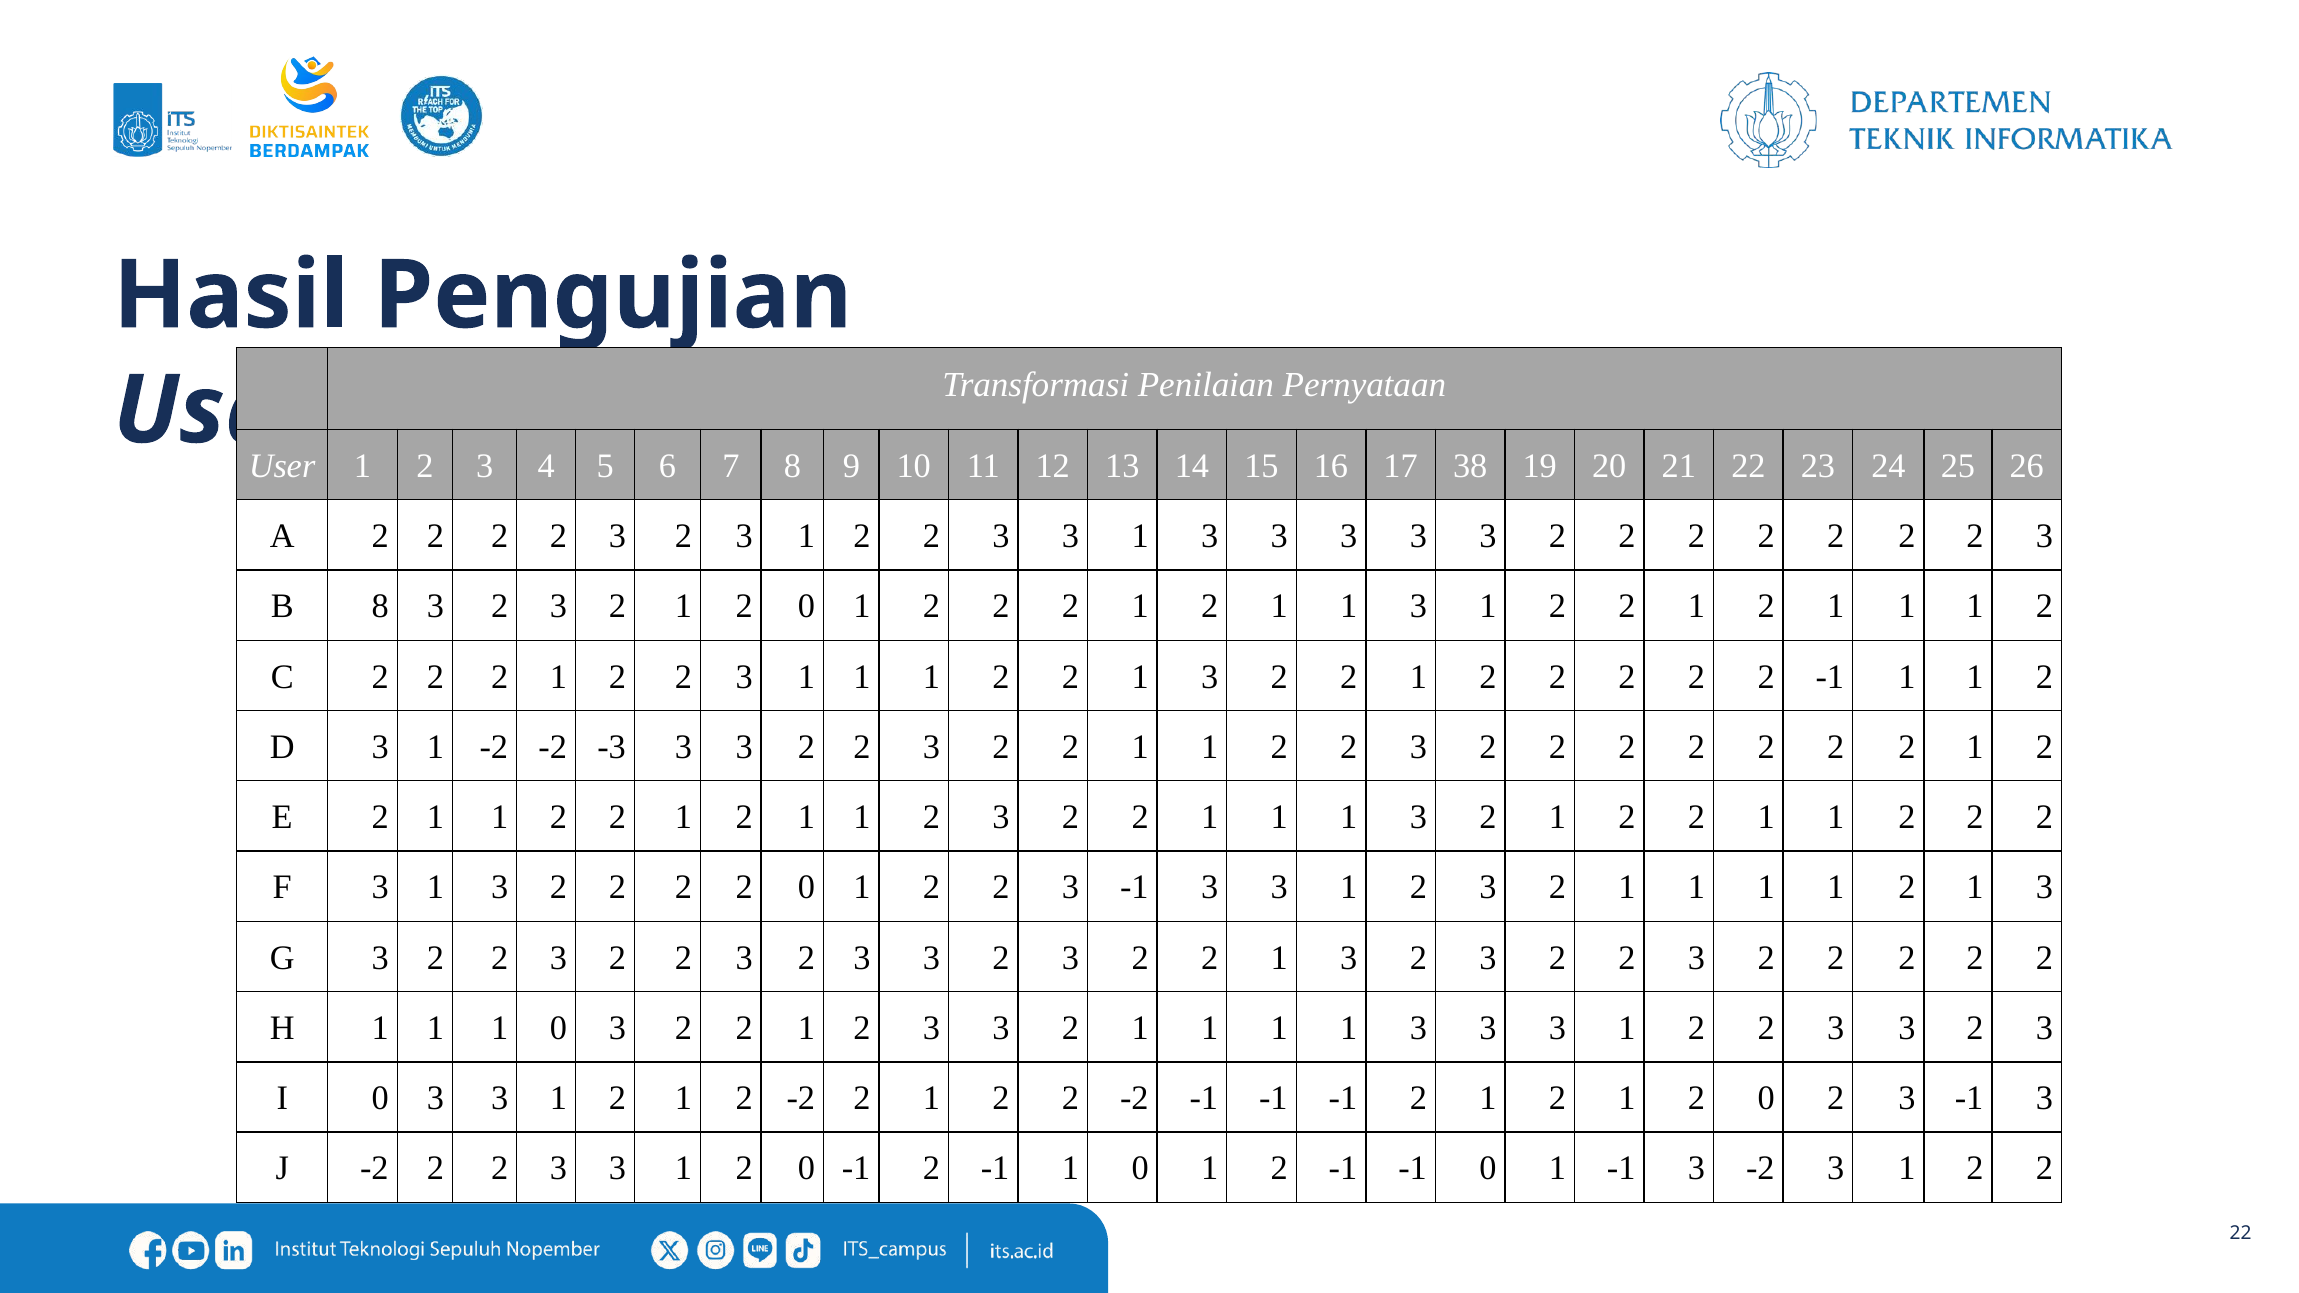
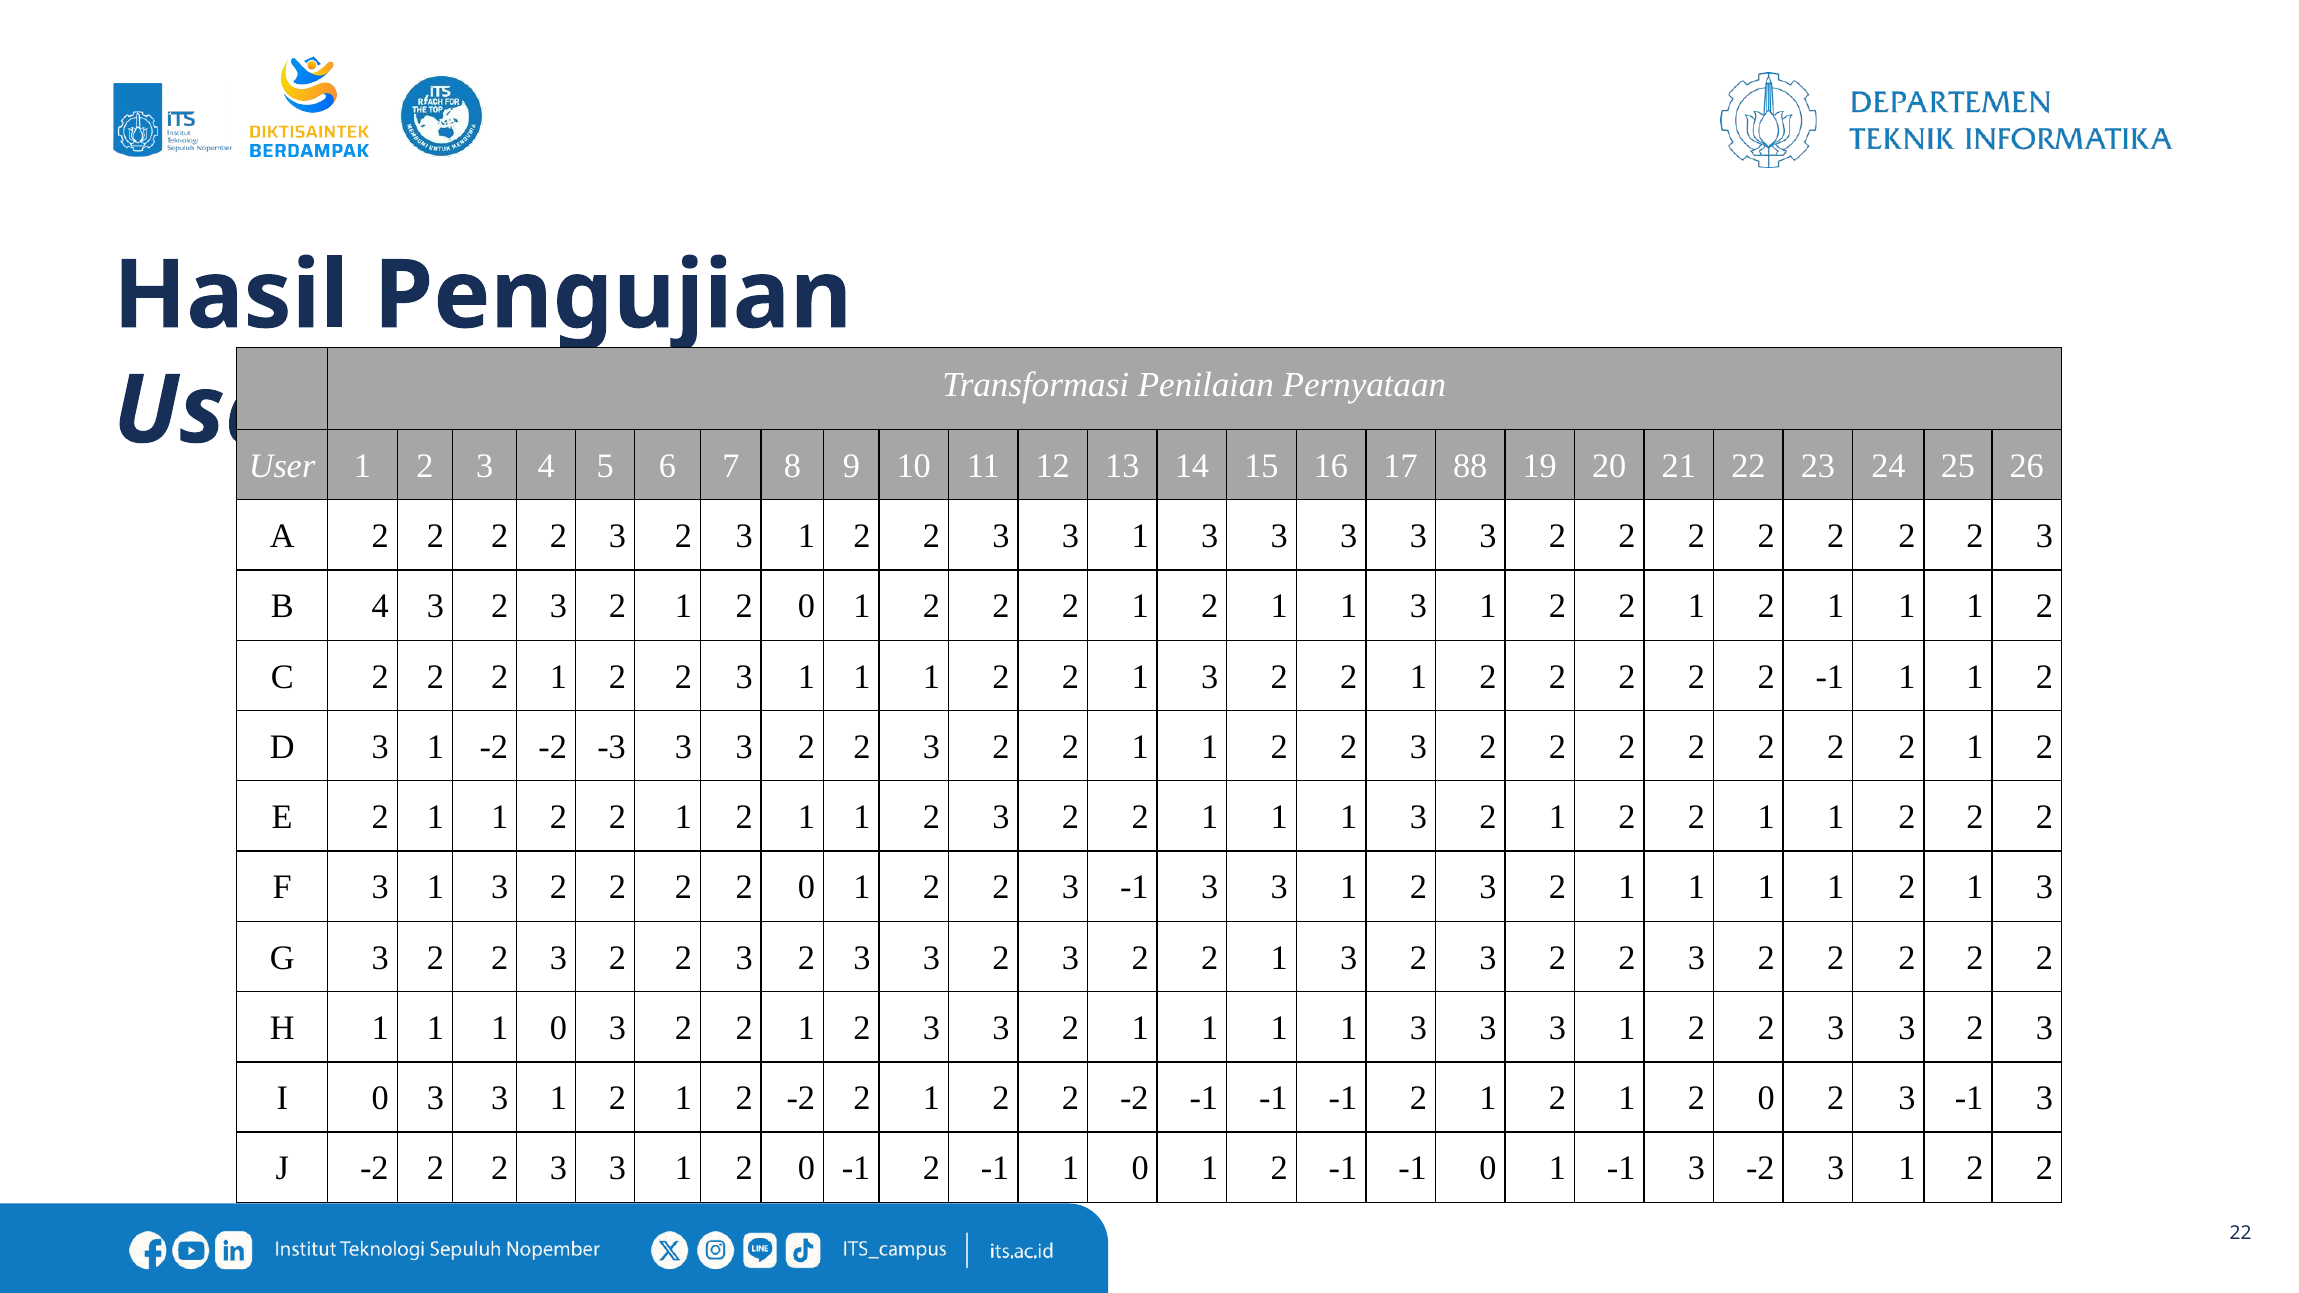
38: 38 -> 88 (1470, 466)
B 8: 8 -> 4 (380, 607)
